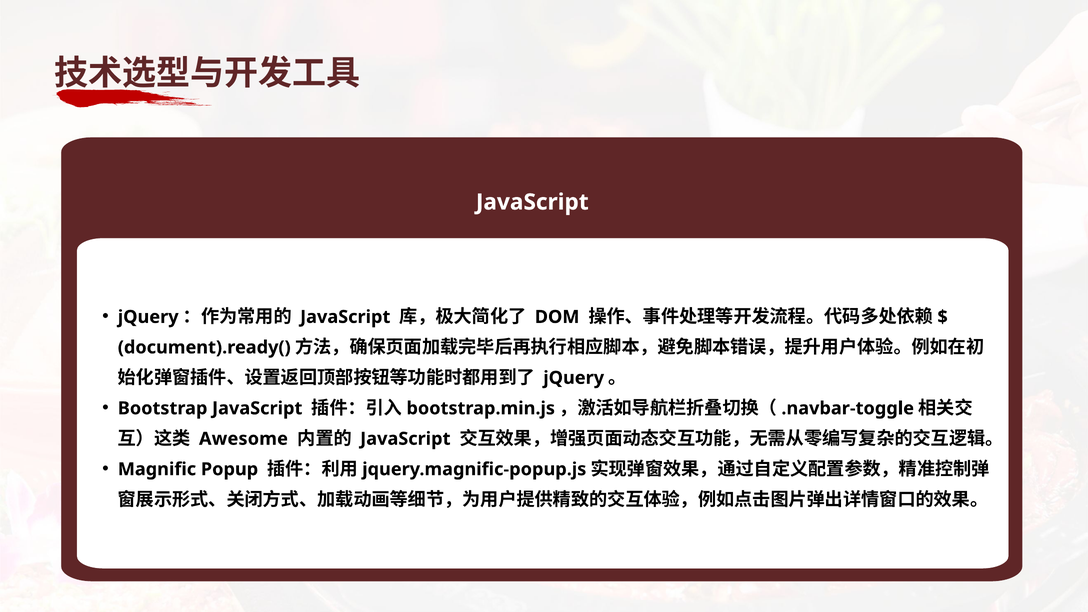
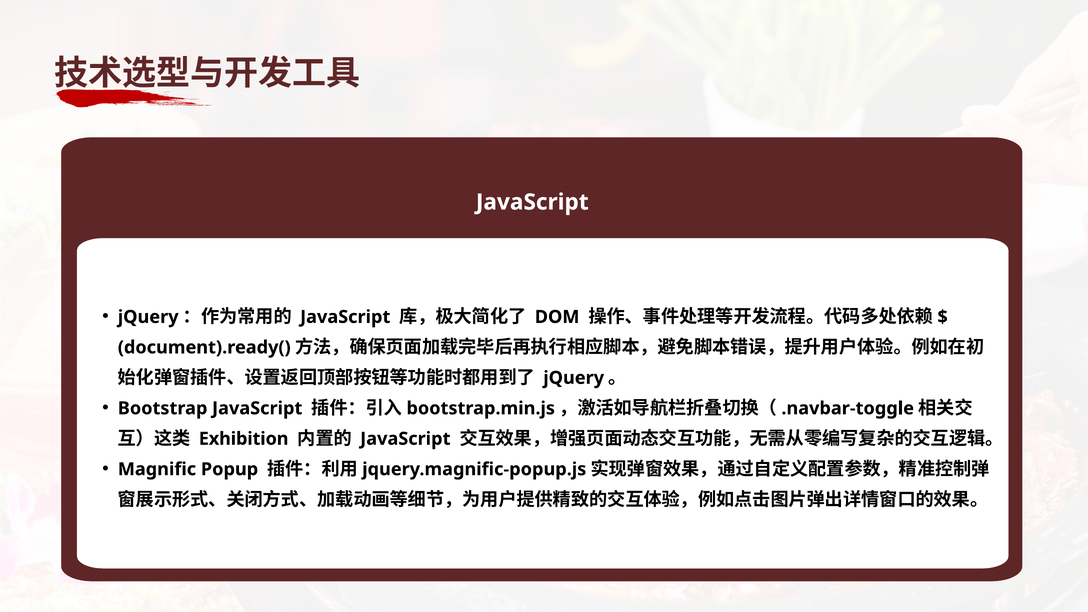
Awesome: Awesome -> Exhibition (244, 439)
